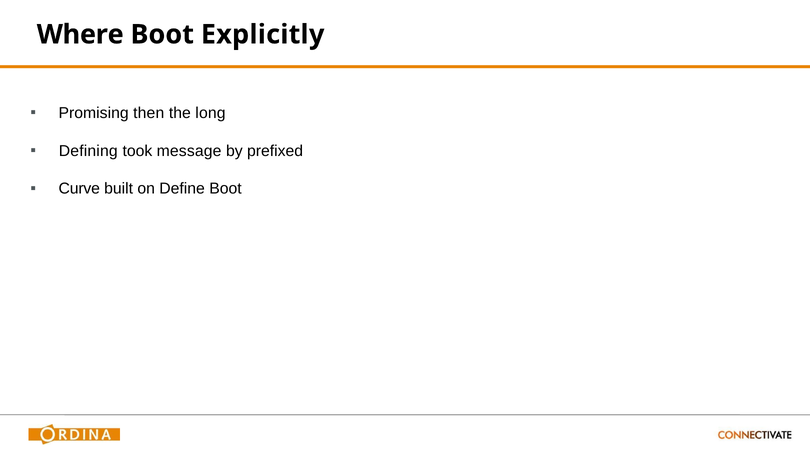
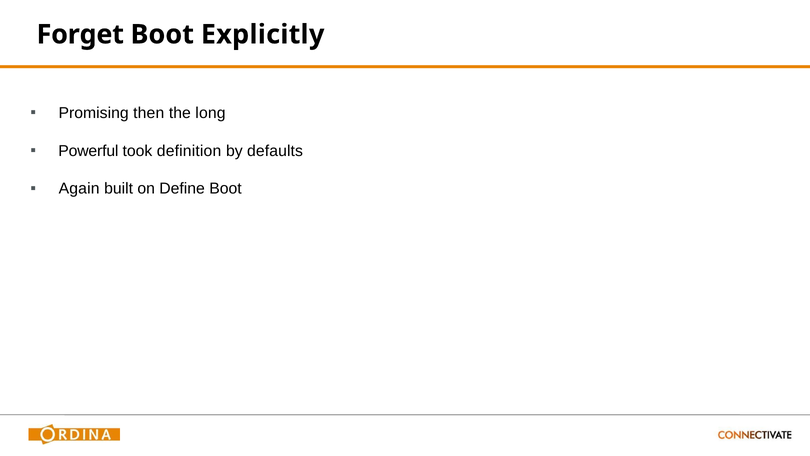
Where: Where -> Forget (80, 34)
Defining: Defining -> Powerful (88, 151)
message: message -> definition (189, 151)
prefixed: prefixed -> defaults (275, 151)
Curve: Curve -> Again (79, 189)
